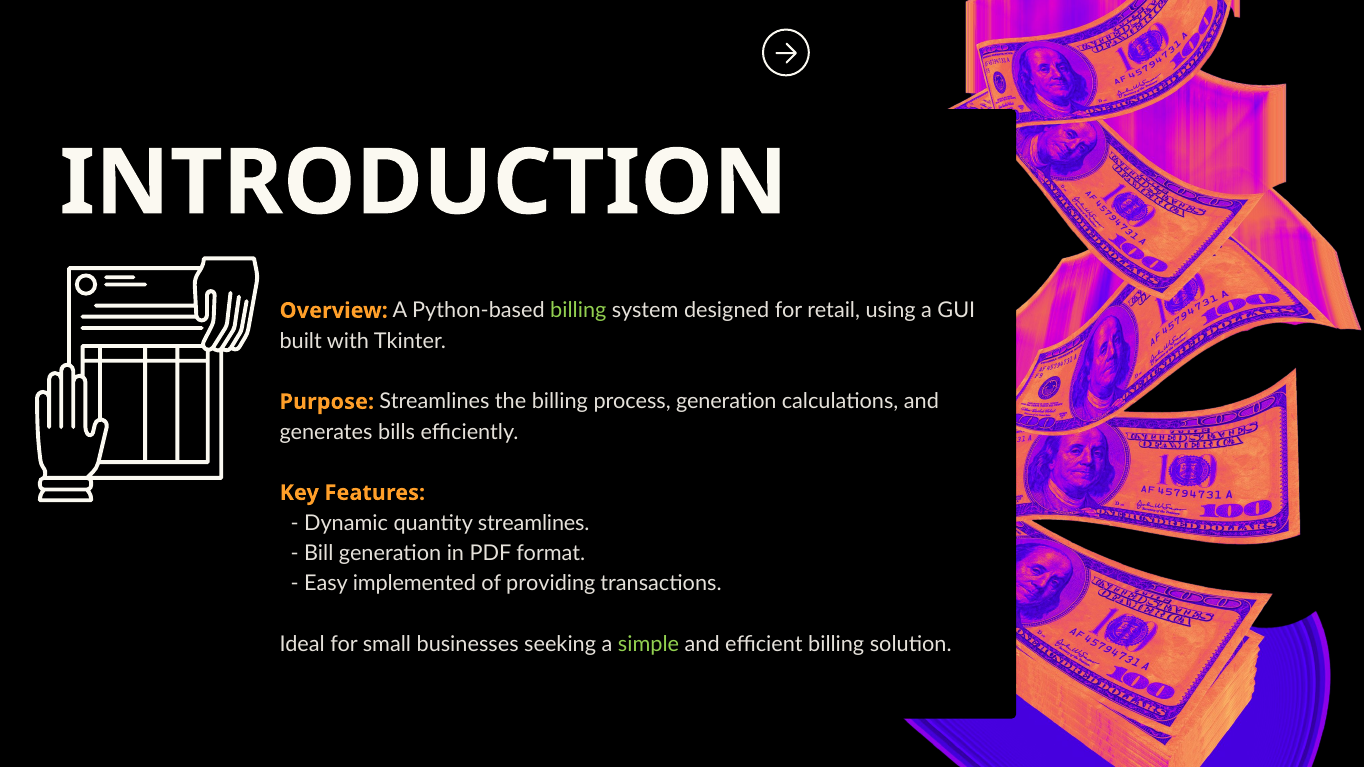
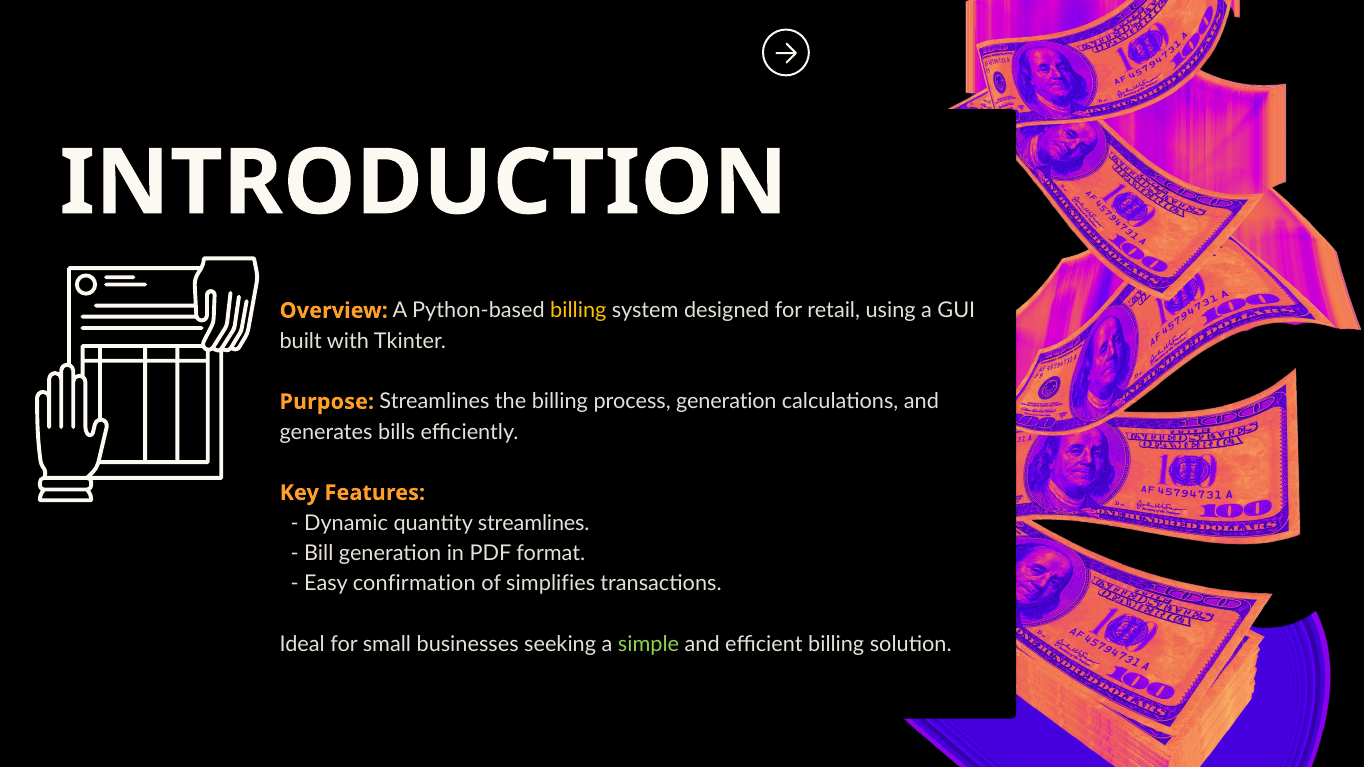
billing colour: light green -> yellow (578, 311)
implemented: implemented -> confirmation (414, 584)
providing: providing -> simplifies (551, 584)
